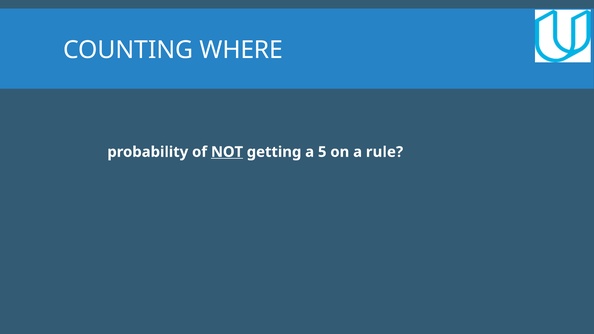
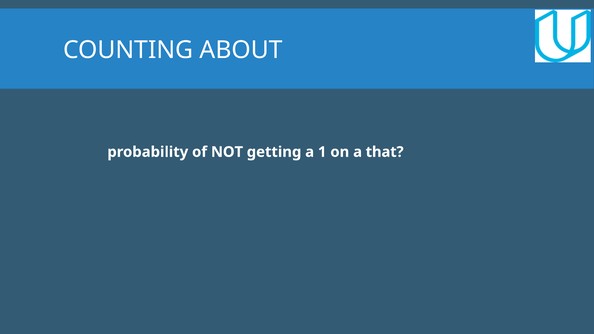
WHERE: WHERE -> ABOUT (241, 50)
NOT underline: present -> none (227, 152)
5: 5 -> 1 (322, 152)
rule: rule -> that (385, 152)
